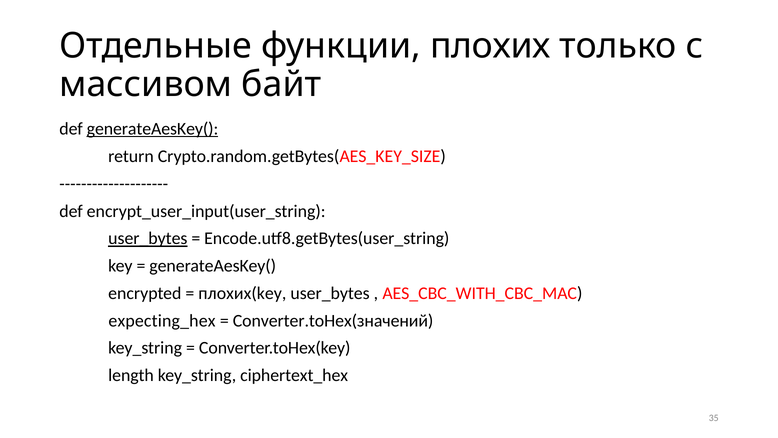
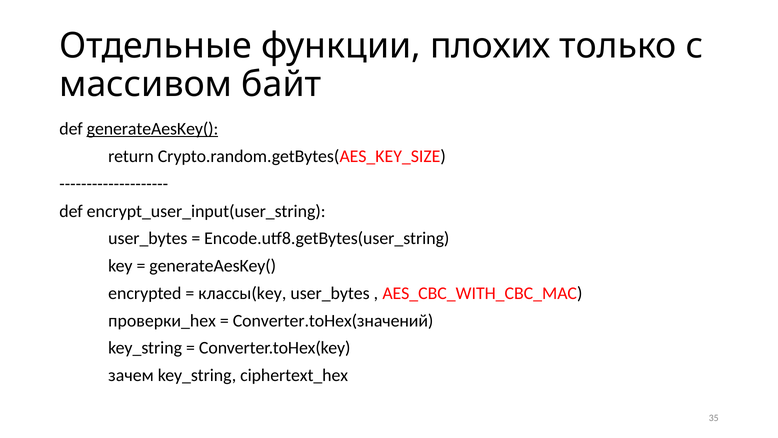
user_bytes underline: present -> none (148, 238)
плохих(key: плохих(key -> классы(key (242, 293)
expecting_hex: expecting_hex -> проверки_hex (162, 320)
length: length -> зачем (131, 375)
